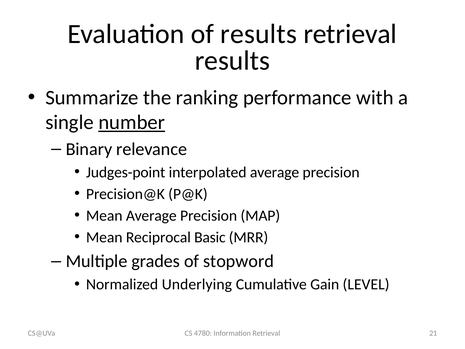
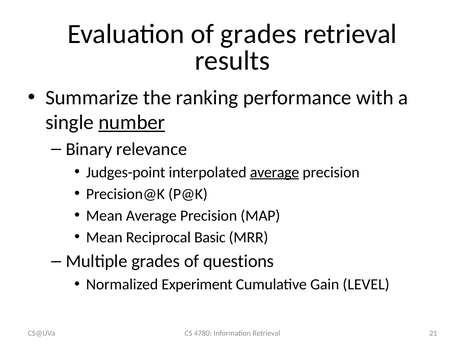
of results: results -> grades (258, 34)
average underline: none -> present (275, 172)
stopword: stopword -> questions (239, 261)
Underlying: Underlying -> Experiment (197, 284)
